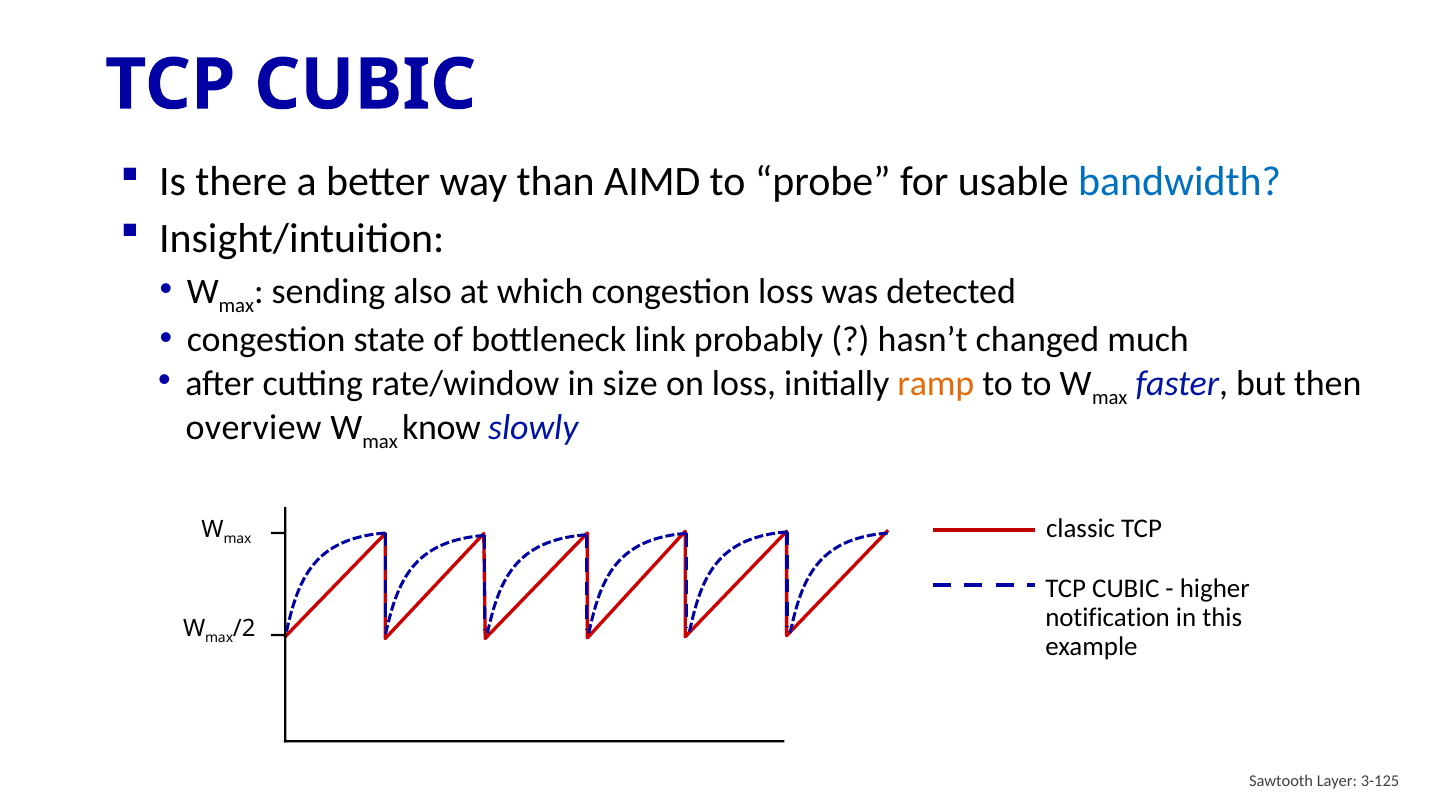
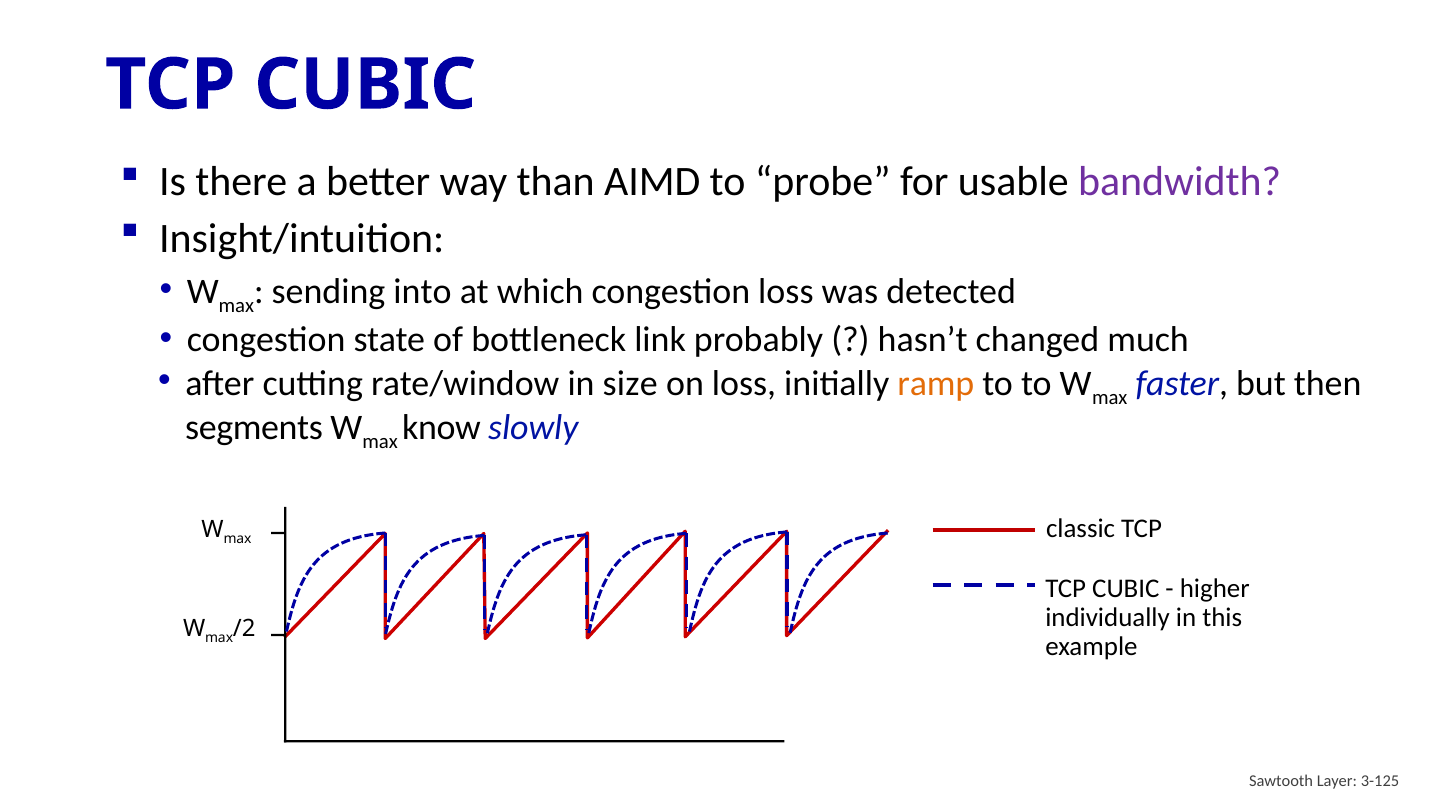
bandwidth colour: blue -> purple (1180, 182)
also: also -> into (422, 292)
overview: overview -> segments (254, 428)
notification: notification -> individually (1108, 618)
